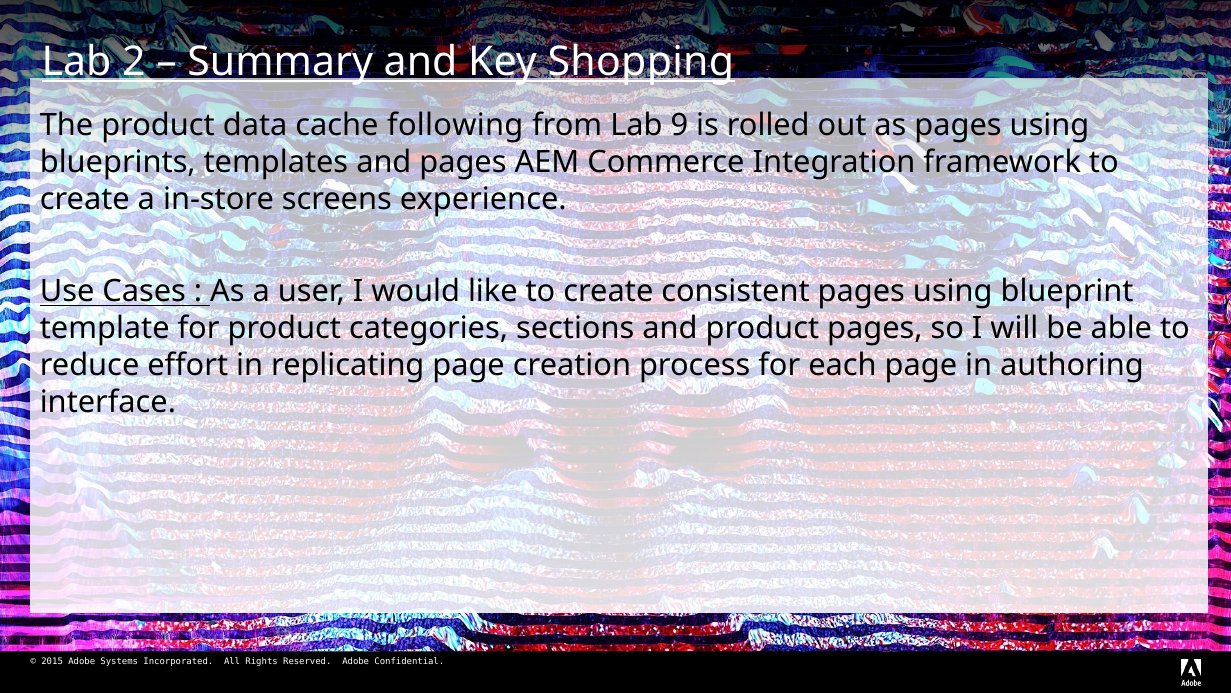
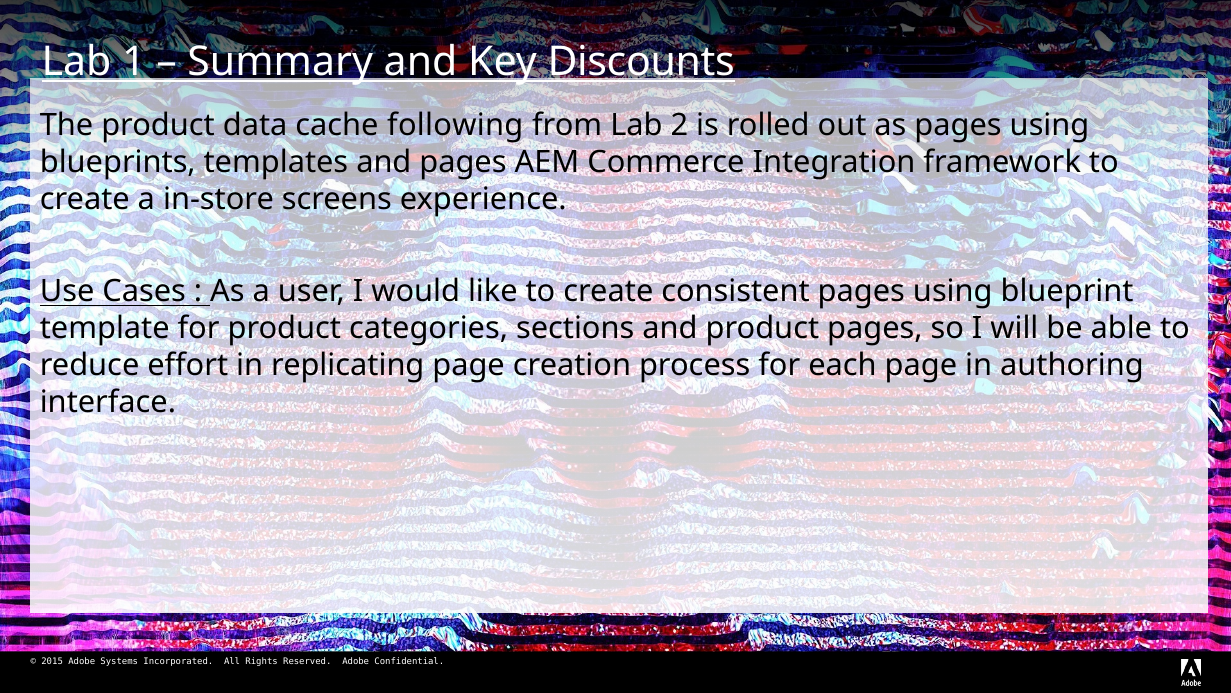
2: 2 -> 1 (134, 62)
Shopping: Shopping -> Discounts (641, 62)
9: 9 -> 2 (679, 125)
